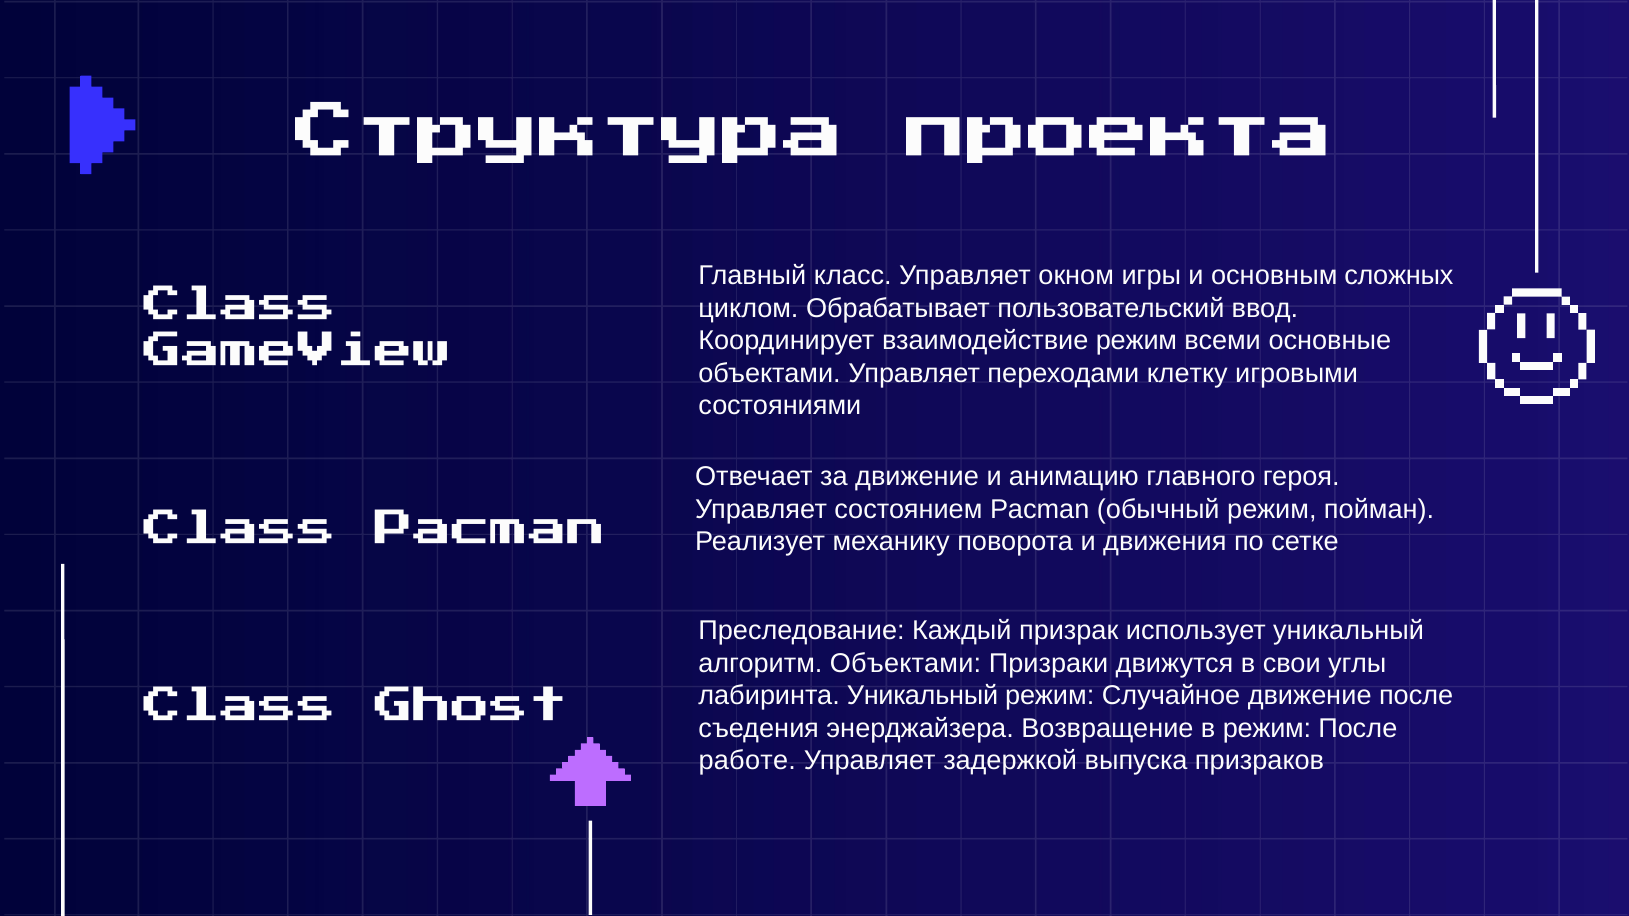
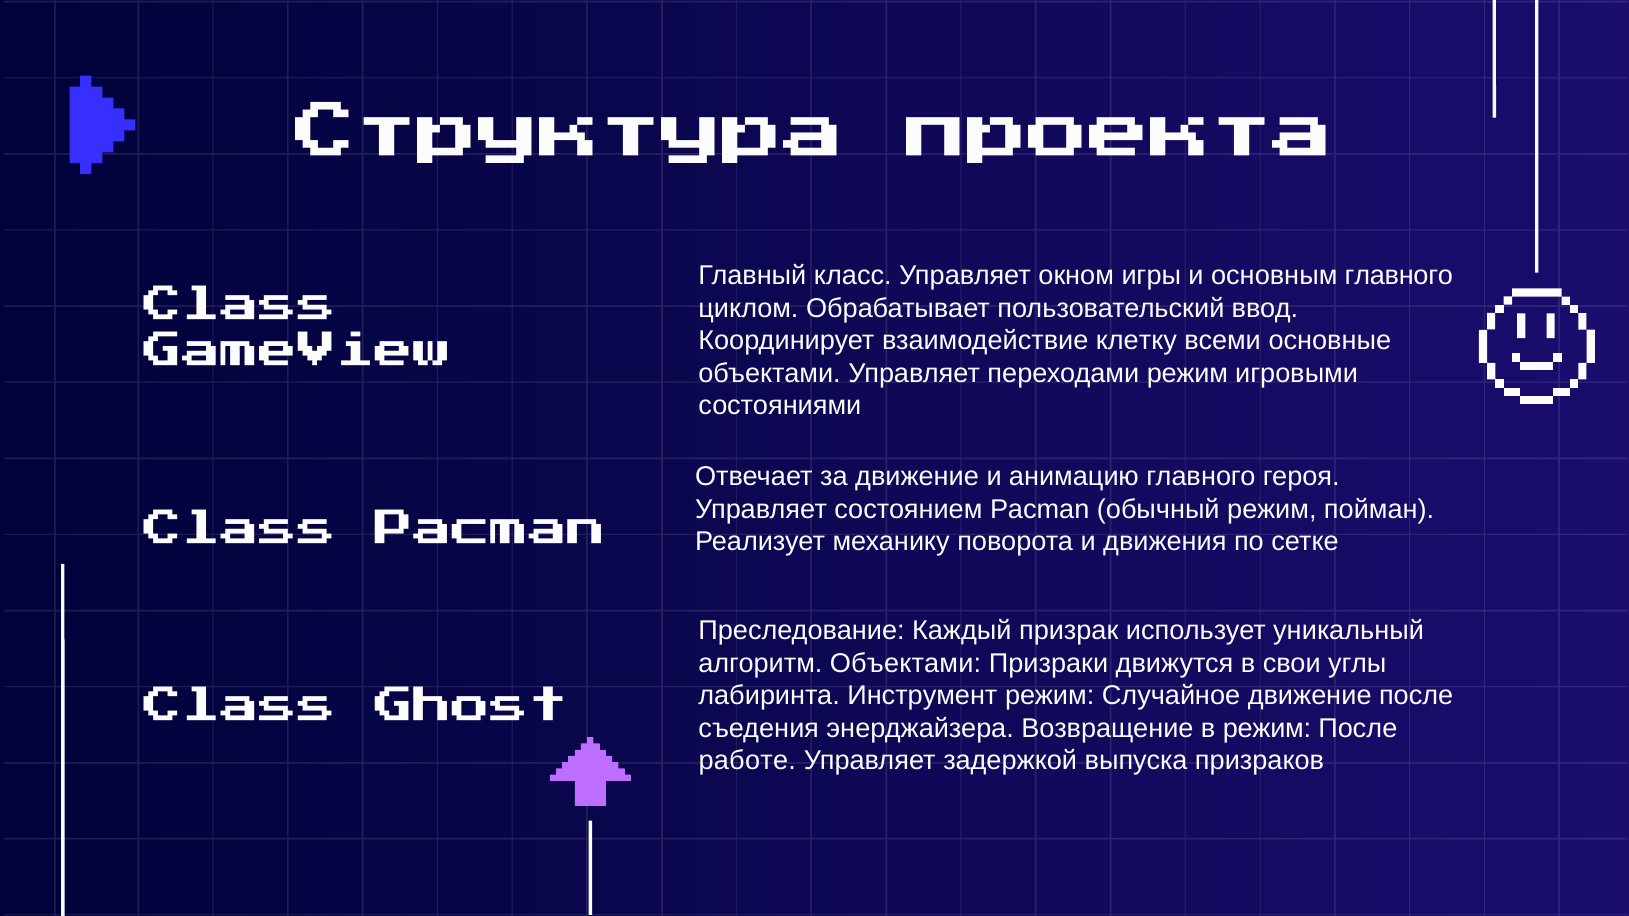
основным сложных: сложных -> главного (1399, 276)
взаимодействие режим: режим -> клетку (1136, 341)
переходами клетку: клетку -> режим (1187, 373)
лабиринта Уникальный: Уникальный -> Инструмент (922, 696)
